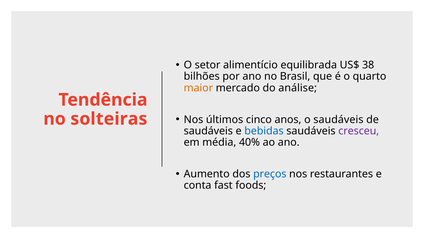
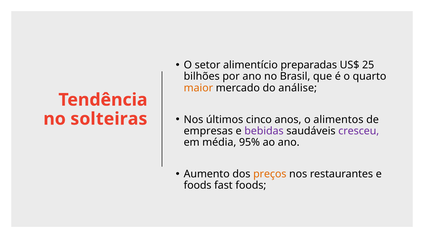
equilibrada: equilibrada -> preparadas (309, 65)
38: 38 -> 25 (368, 65)
o saudáveis: saudáveis -> alimentos (338, 120)
saudáveis: saudáveis -> empresas (208, 131)
bebidas colour: blue -> purple (264, 131)
40%: 40% -> 95% (249, 143)
preços colour: blue -> orange (270, 174)
conta: conta -> foods (198, 186)
